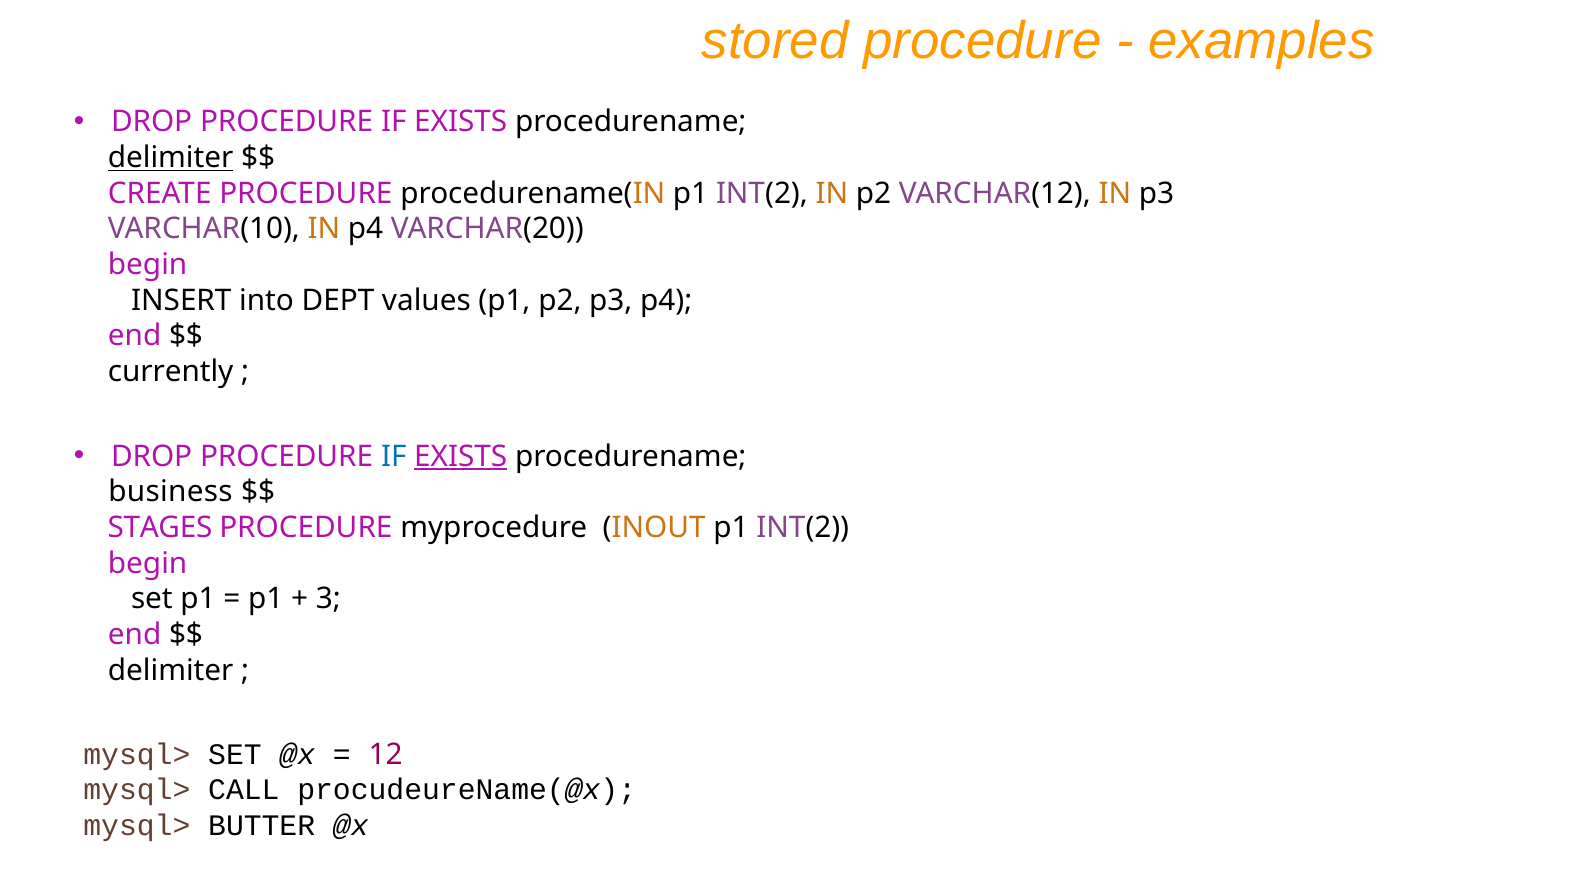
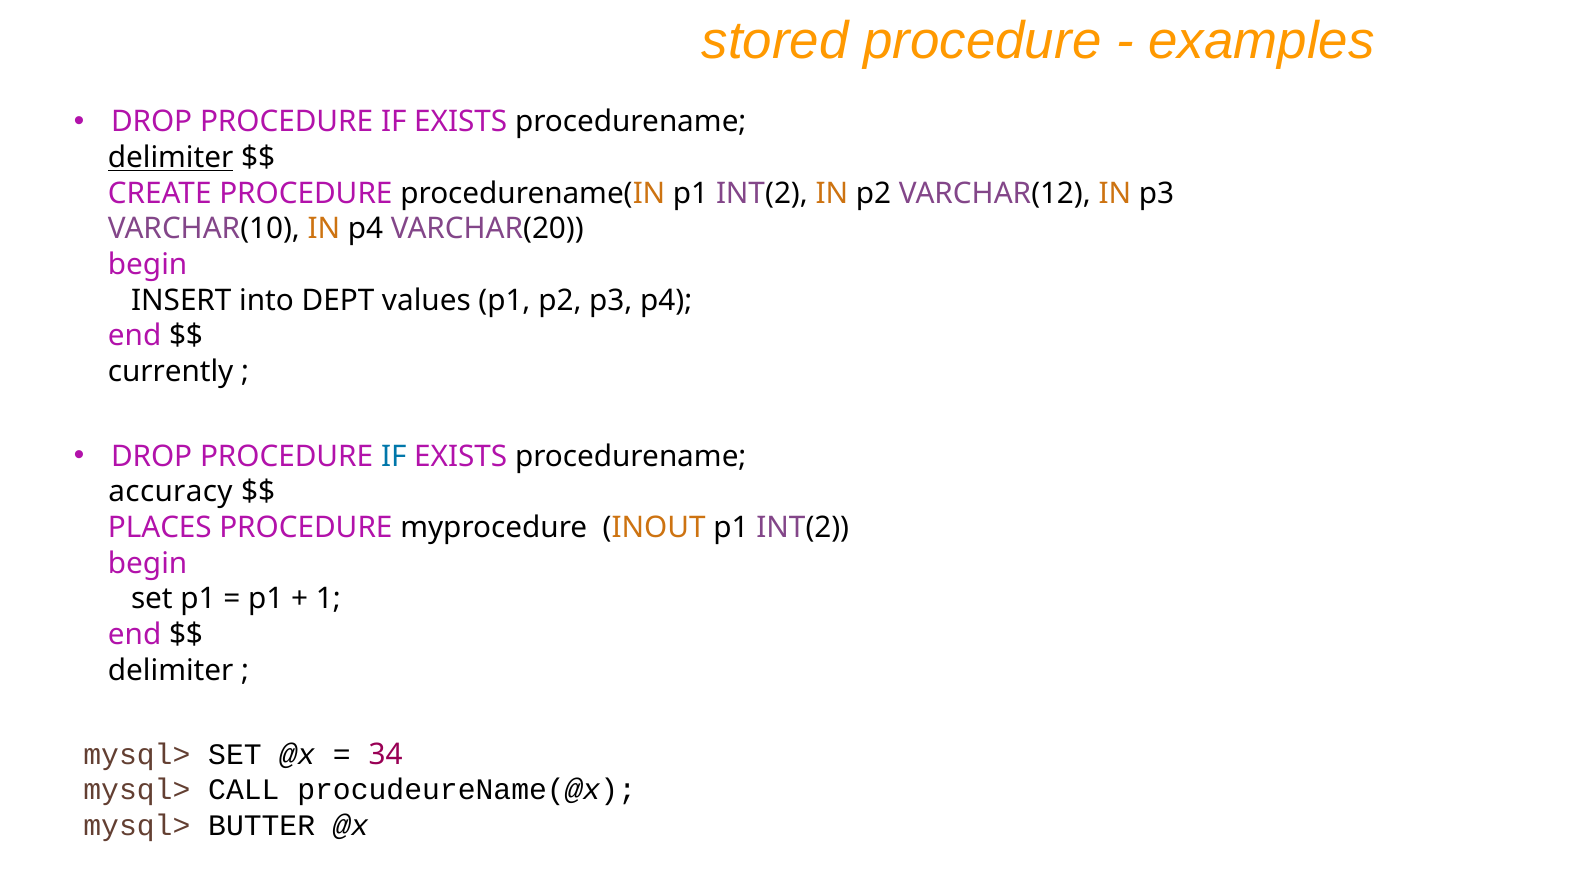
EXISTS underline: present -> none (461, 456)
business: business -> accuracy (170, 492)
STAGES: STAGES -> PLACES (160, 528)
3: 3 -> 1 (328, 599)
12: 12 -> 34 (386, 754)
